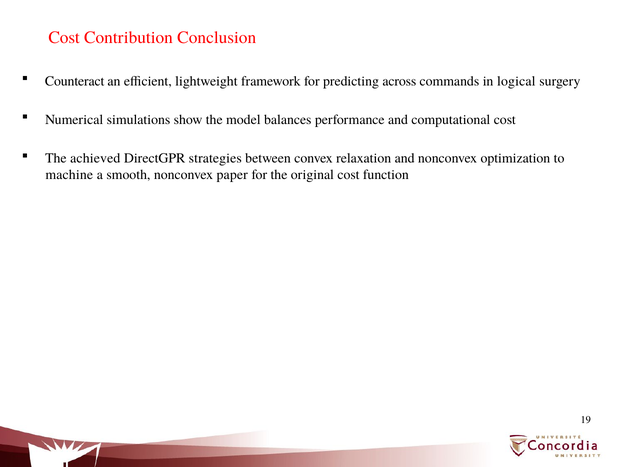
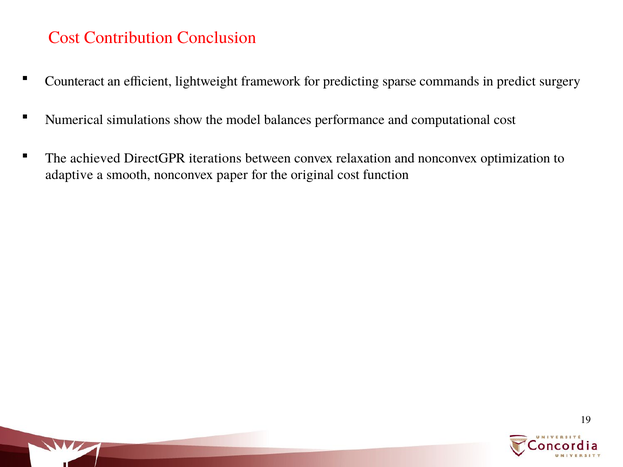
across: across -> sparse (399, 81)
logical: logical -> predict (516, 81)
strategies: strategies -> iterations (215, 158)
machine: machine -> adaptive (69, 175)
